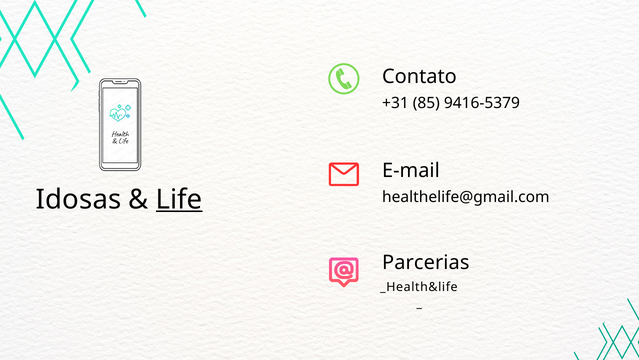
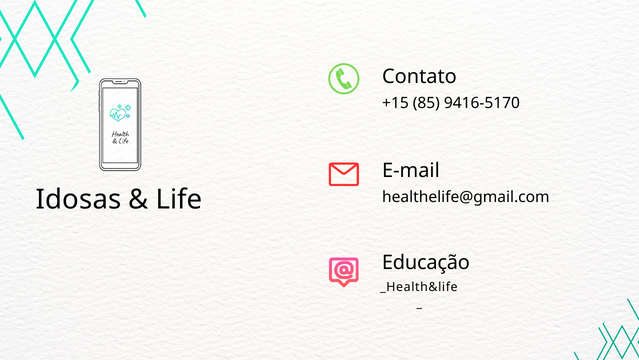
+31: +31 -> +15 (395, 103)
9416-5379: 9416-5379 -> 9416-5170 (482, 103)
Life underline: present -> none (179, 199)
Parcerias: Parcerias -> Educação (426, 262)
